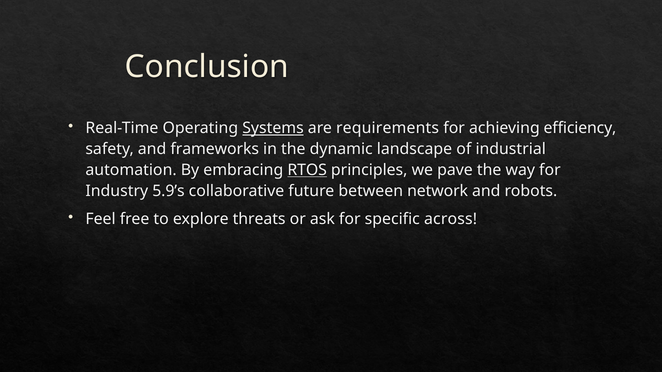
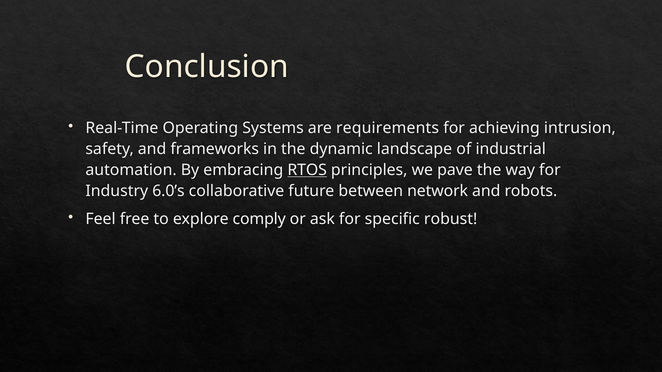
Systems underline: present -> none (273, 128)
efficiency: efficiency -> intrusion (580, 128)
5.9’s: 5.9’s -> 6.0’s (168, 191)
threats: threats -> comply (259, 219)
across: across -> robust (451, 219)
